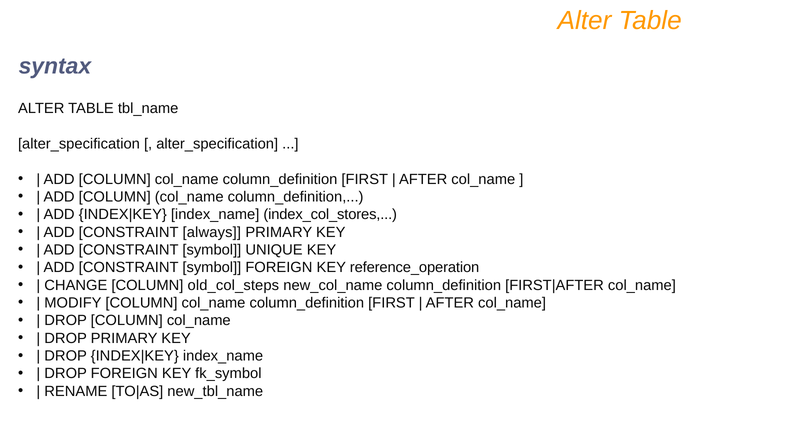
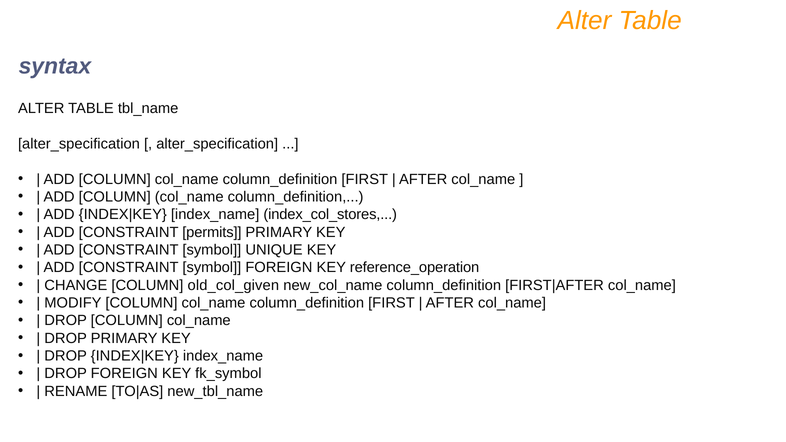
always: always -> permits (212, 232)
old_col_steps: old_col_steps -> old_col_given (233, 285)
